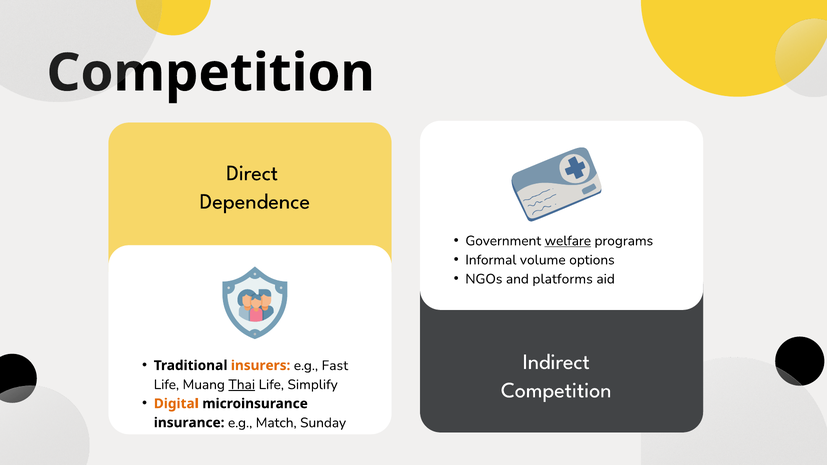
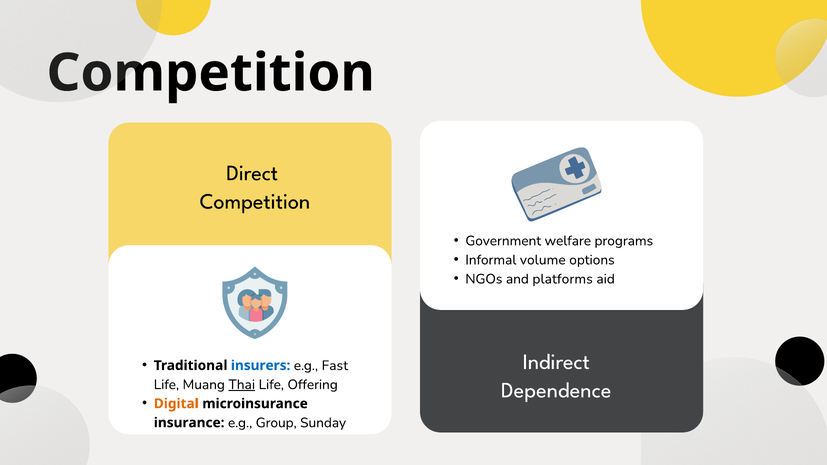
Dependence: Dependence -> Competition (255, 201)
welfare underline: present -> none (568, 241)
insurers colour: orange -> blue (261, 366)
Simplify: Simplify -> Offering (313, 385)
Competition: Competition -> Dependence (556, 390)
Match: Match -> Group (276, 423)
